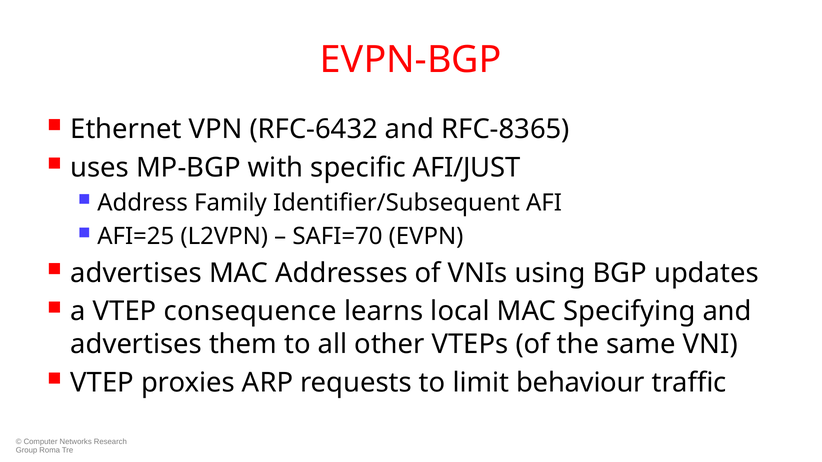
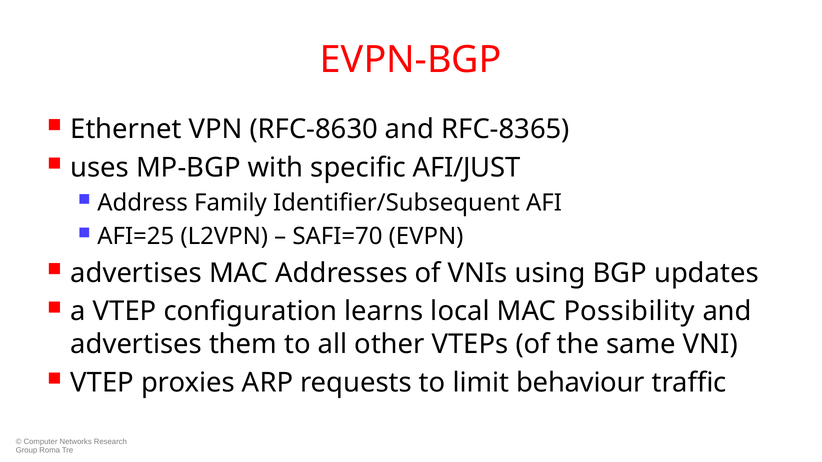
RFC-6432: RFC-6432 -> RFC-8630 (314, 129)
consequence: consequence -> configuration (250, 312)
Specifying: Specifying -> Possibility (629, 312)
